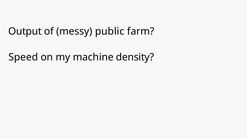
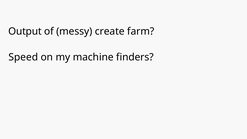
public: public -> create (110, 31)
density: density -> finders (135, 57)
